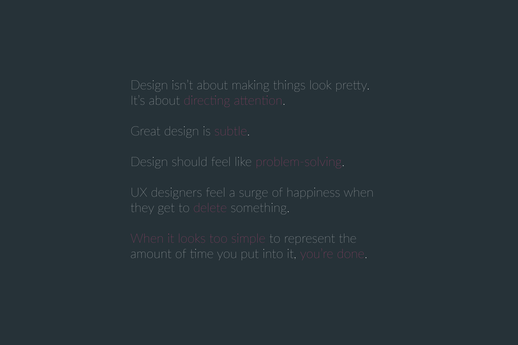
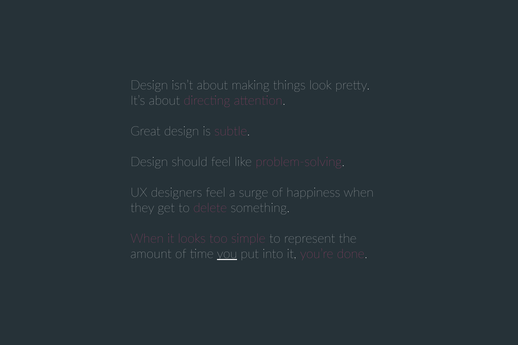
you underline: none -> present (227, 254)
